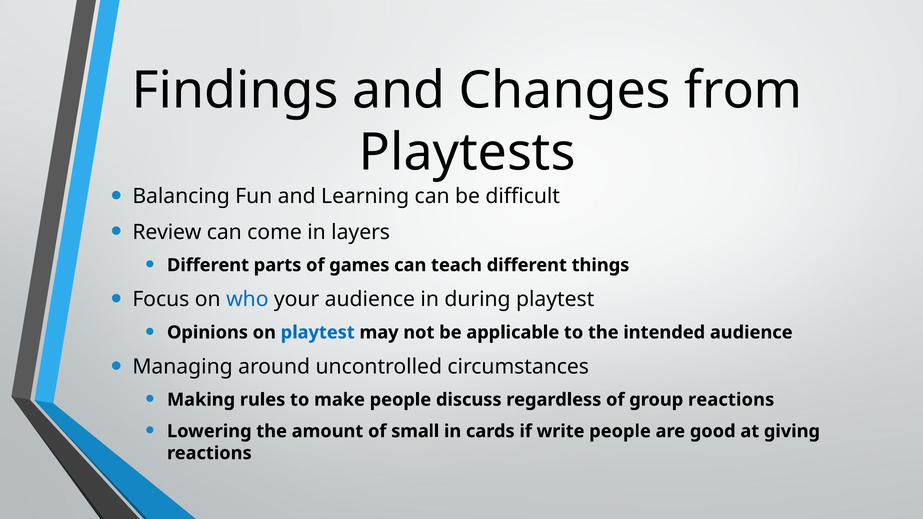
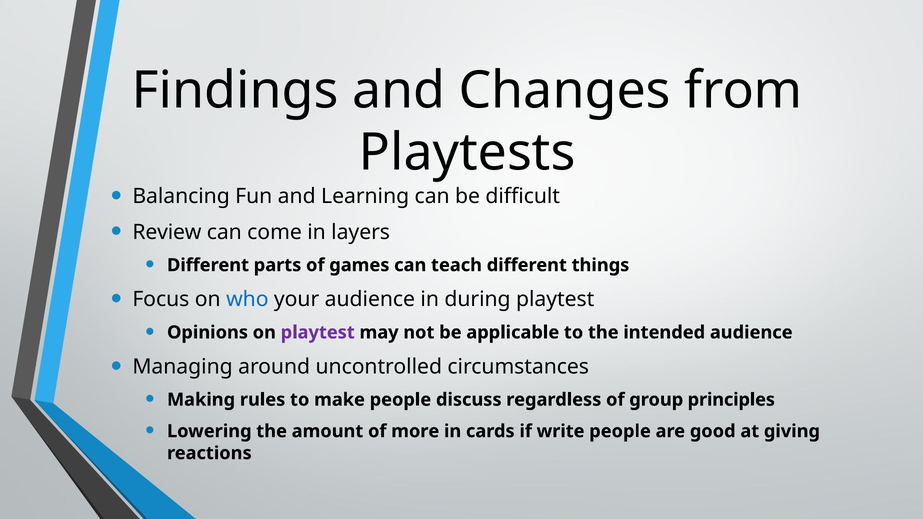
playtest colour: blue -> purple (318, 333)
group reactions: reactions -> principles (731, 400)
small: small -> more (415, 431)
